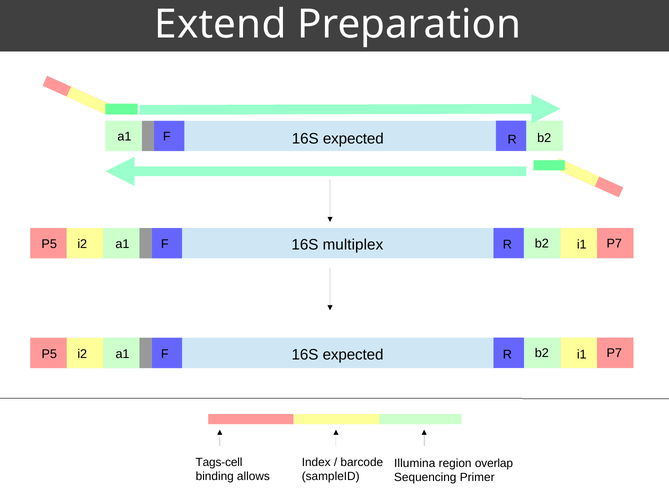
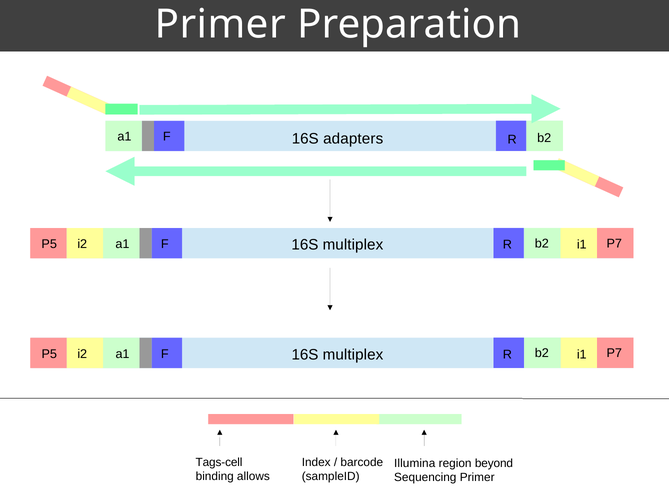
Extend: Extend -> Primer (220, 24)
expected: expected -> adapters (353, 139)
expected: expected -> multiplex (353, 355)
overlap: overlap -> beyond (494, 464)
